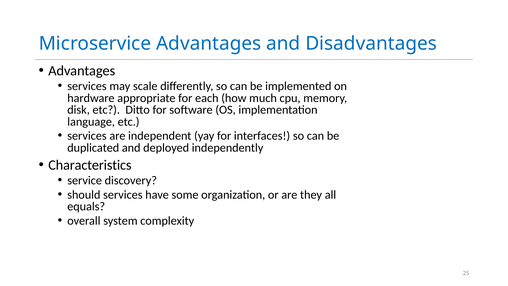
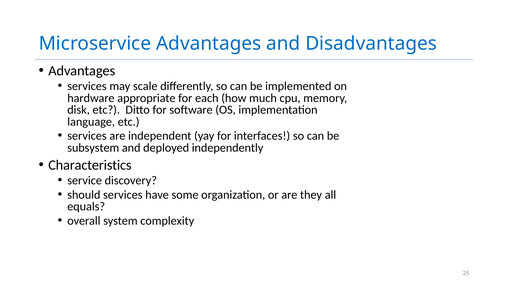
duplicated: duplicated -> subsystem (93, 148)
